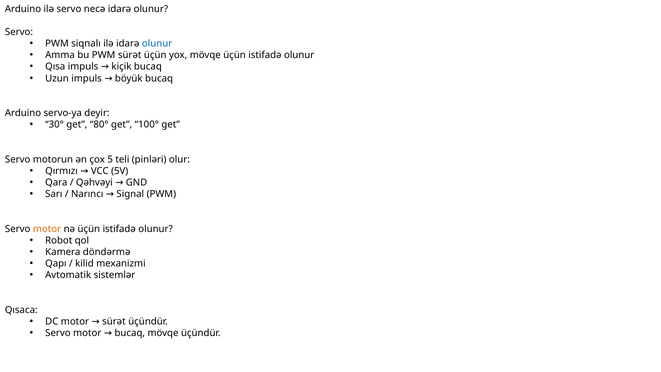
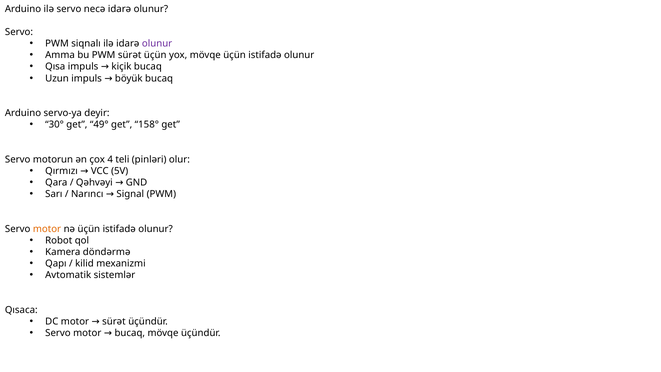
olunur colour: blue -> purple (157, 44)
80°: 80° -> 49° (99, 125)
100°: 100° -> 158° (147, 125)
5: 5 -> 4 (110, 159)
